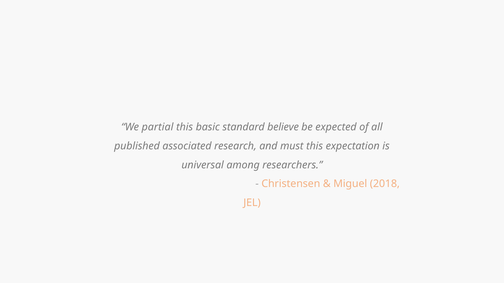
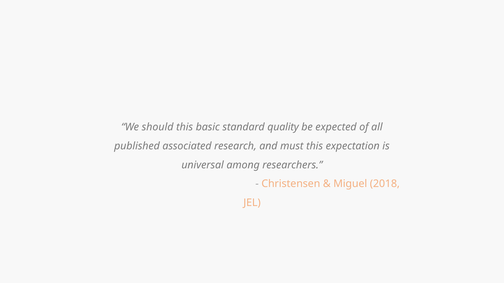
partial: partial -> should (158, 127)
believe: believe -> quality (283, 127)
